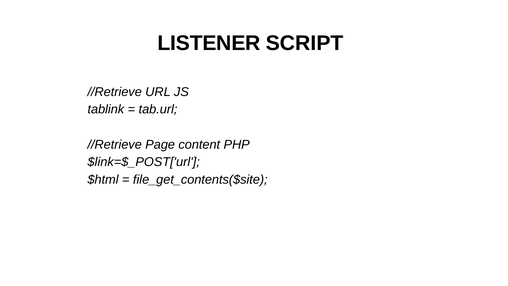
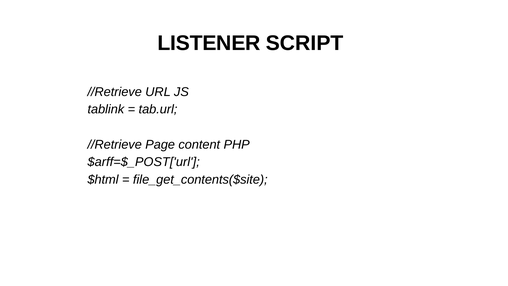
$link=$_POST['url: $link=$_POST['url -> $arff=$_POST['url (144, 162)
